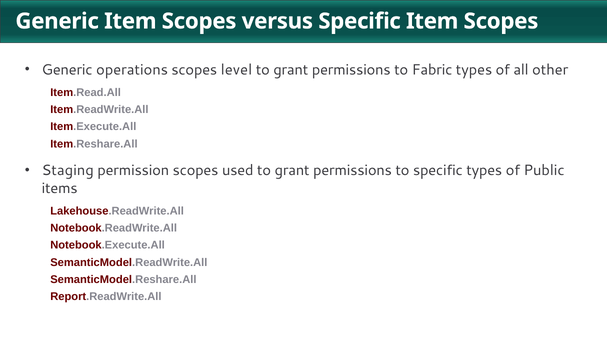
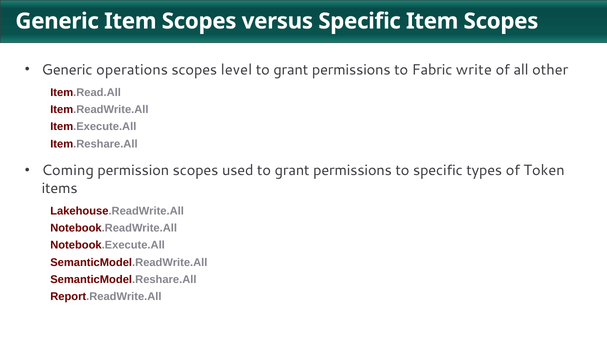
Fabric types: types -> write (474, 70)
Staging: Staging -> Coming (68, 171)
Public: Public -> Token (544, 171)
